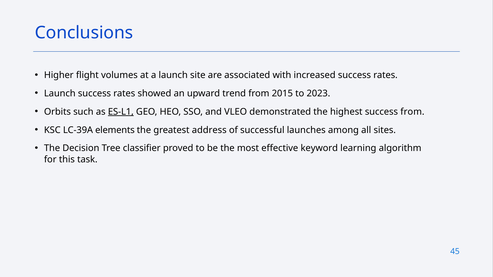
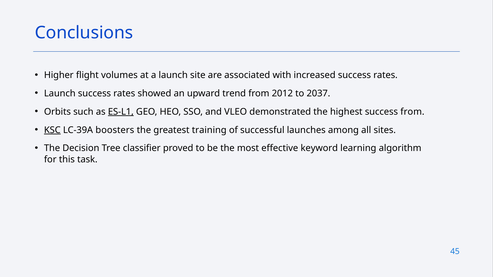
2015: 2015 -> 2012 (282, 94)
2023: 2023 -> 2037 (318, 94)
KSC underline: none -> present (52, 130)
elements: elements -> boosters (115, 130)
address: address -> training (209, 130)
